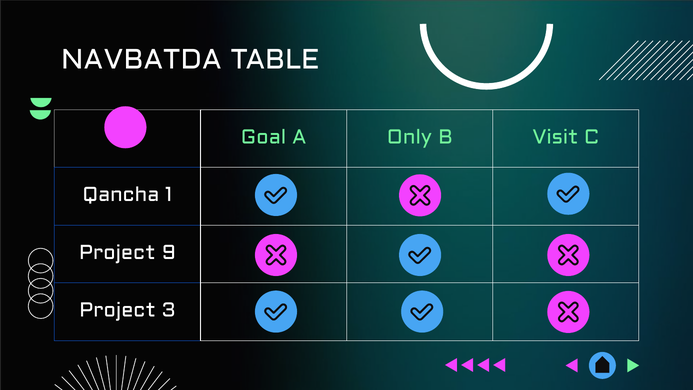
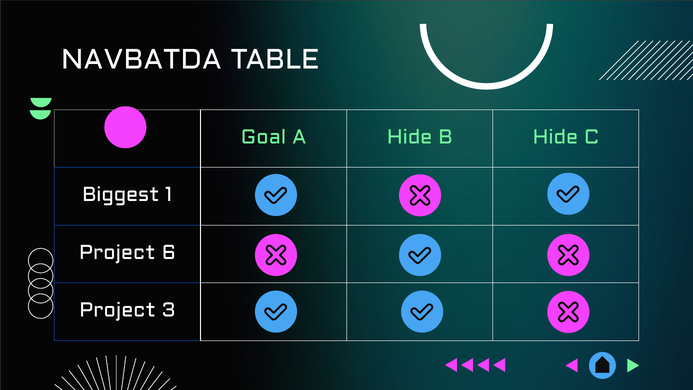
A Only: Only -> Hide (410, 137)
B Visit: Visit -> Hide (555, 137)
Qancha: Qancha -> Biggest (121, 195)
9: 9 -> 6 (169, 252)
